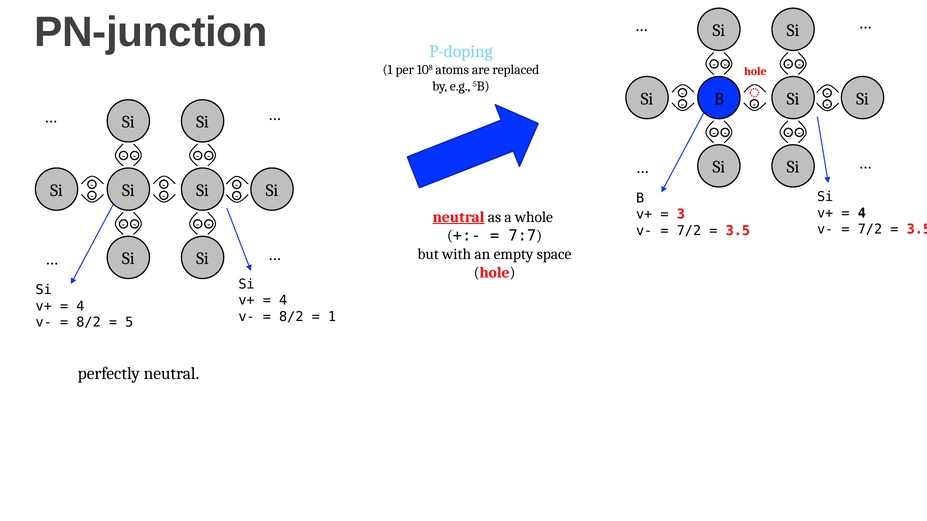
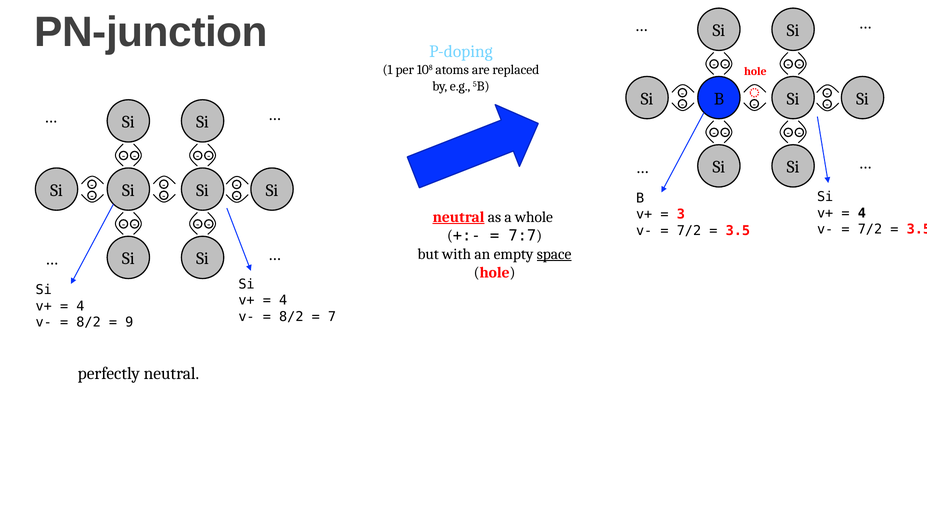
space underline: none -> present (554, 254)
1: 1 -> 7 (332, 317)
5: 5 -> 9 (129, 323)
